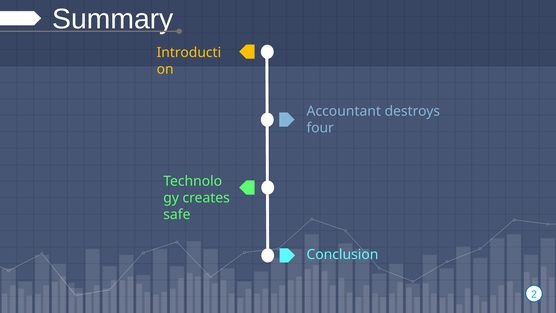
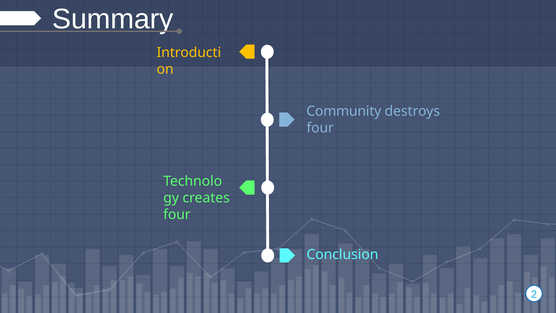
Accountant: Accountant -> Community (344, 111)
safe: safe -> four (177, 214)
